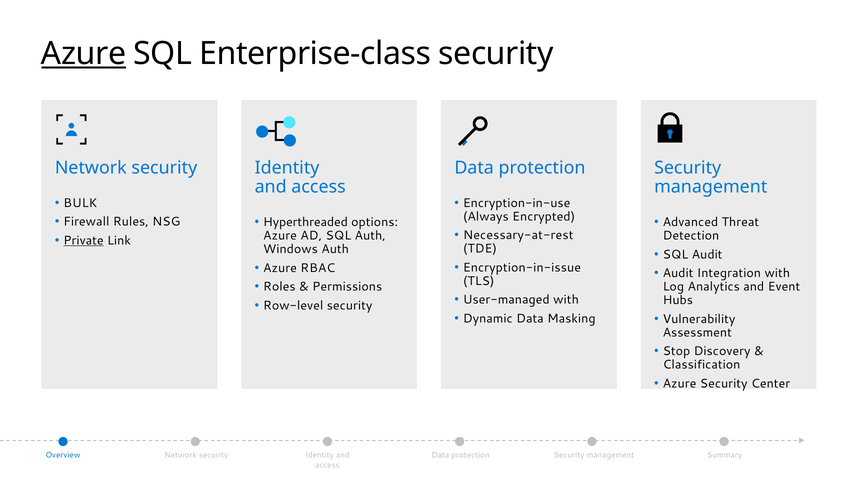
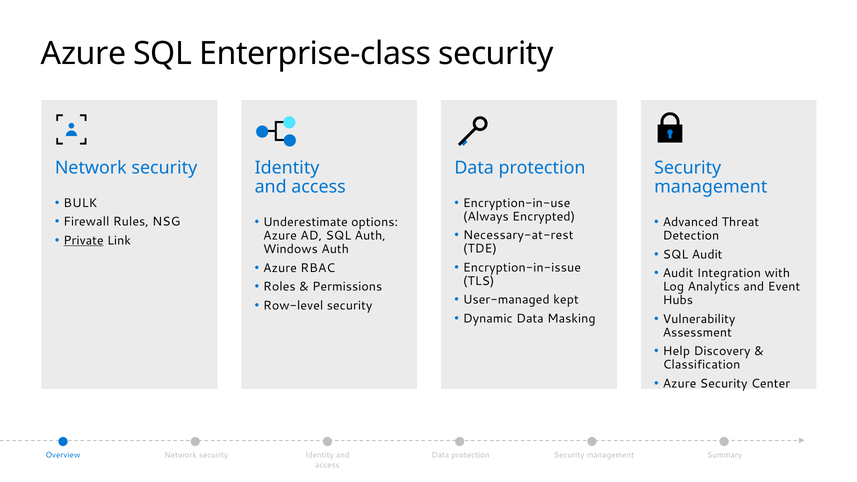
Azure underline: present -> none (84, 54)
Hyperthreaded: Hyperthreaded -> Underestimate (305, 222)
User-managed with: with -> kept (566, 300)
Stop: Stop -> Help (676, 351)
